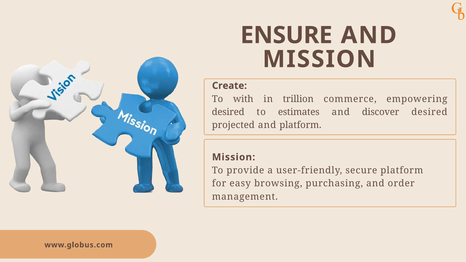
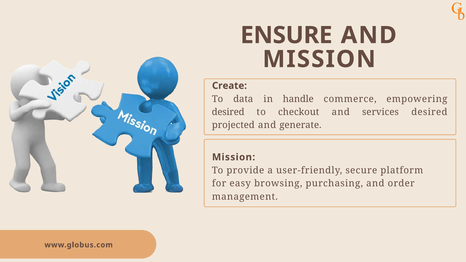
with: with -> data (243, 99)
trillion: trillion -> handle (298, 99)
estimates: estimates -> checkout (299, 112)
discover: discover -> services (380, 112)
and platform: platform -> generate (300, 125)
